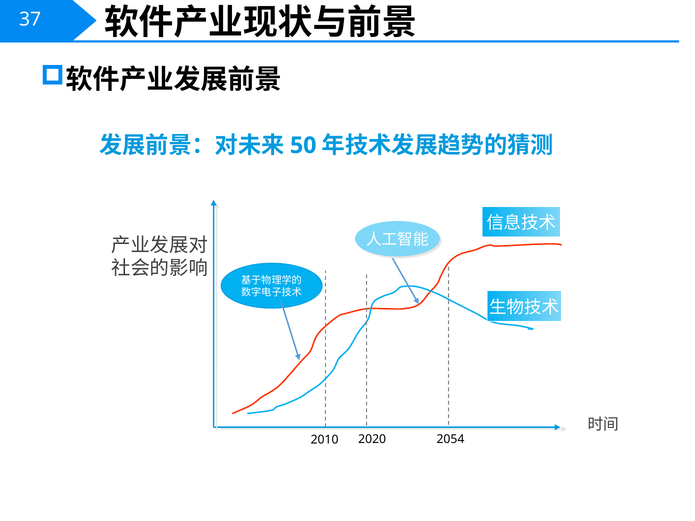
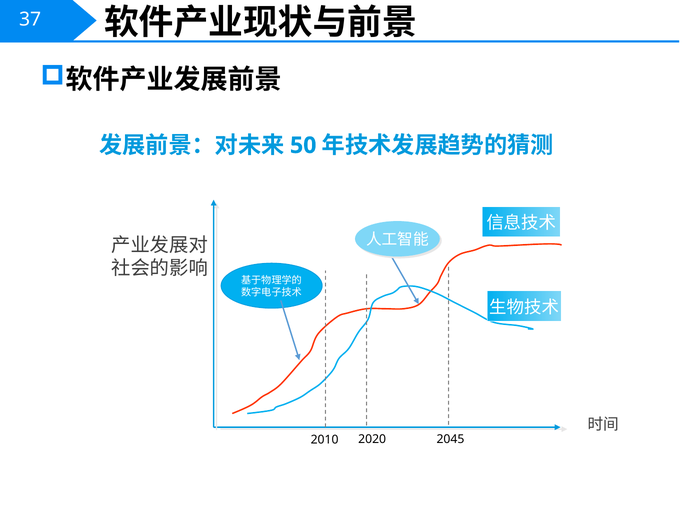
2054: 2054 -> 2045 (450, 439)
